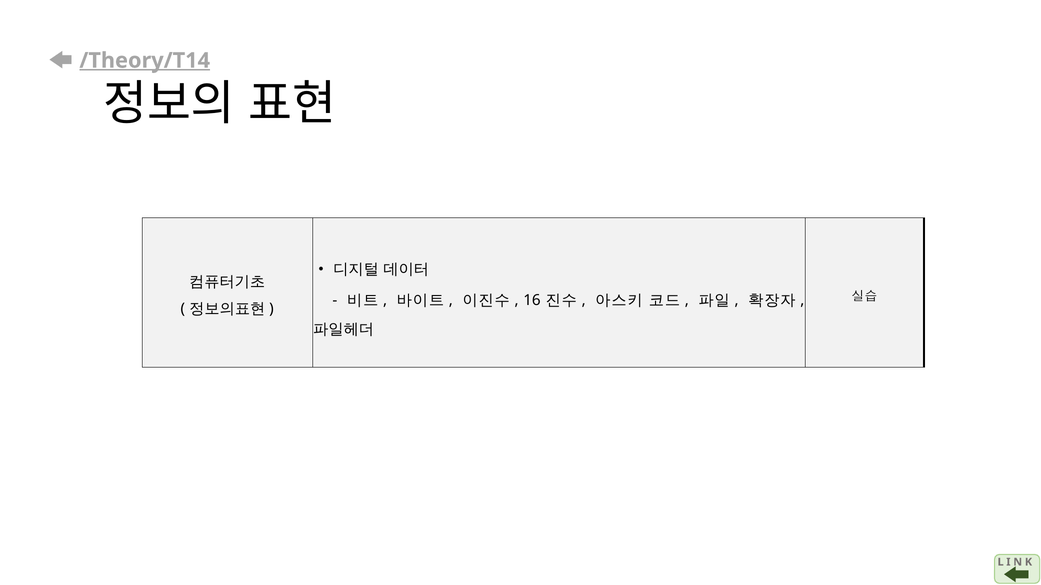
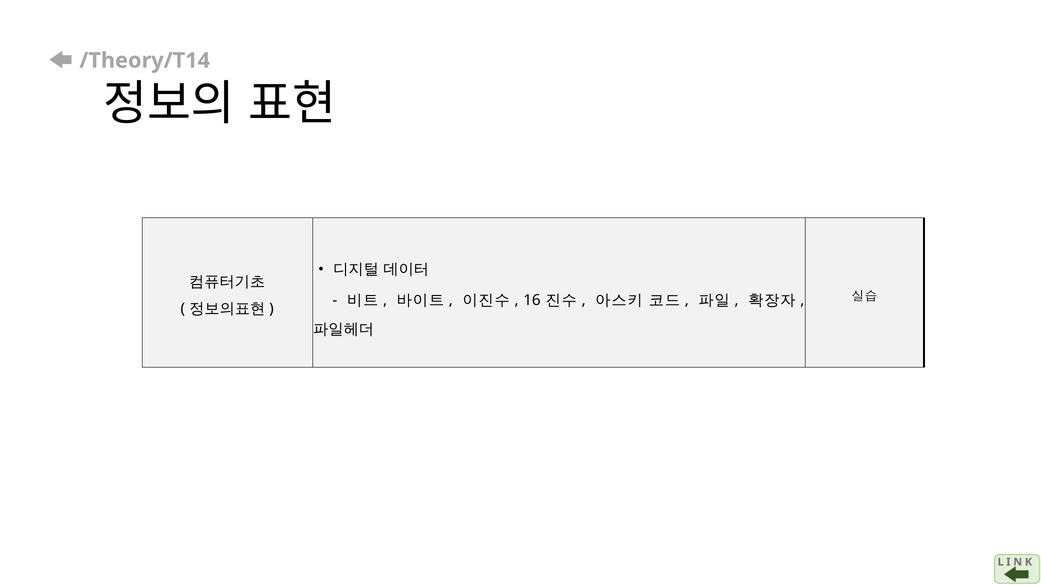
/Theory/T14 underline: present -> none (145, 61)
